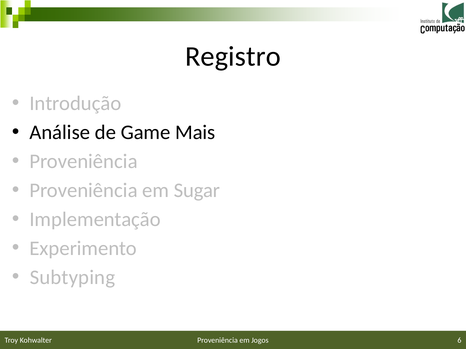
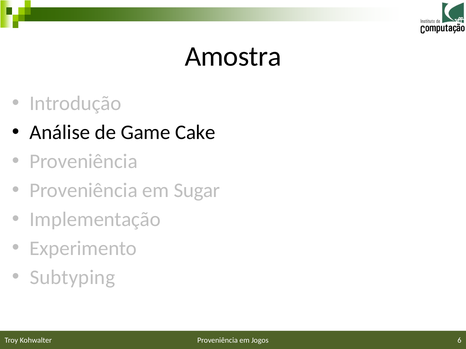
Registro: Registro -> Amostra (233, 57)
Mais: Mais -> Cake (195, 133)
